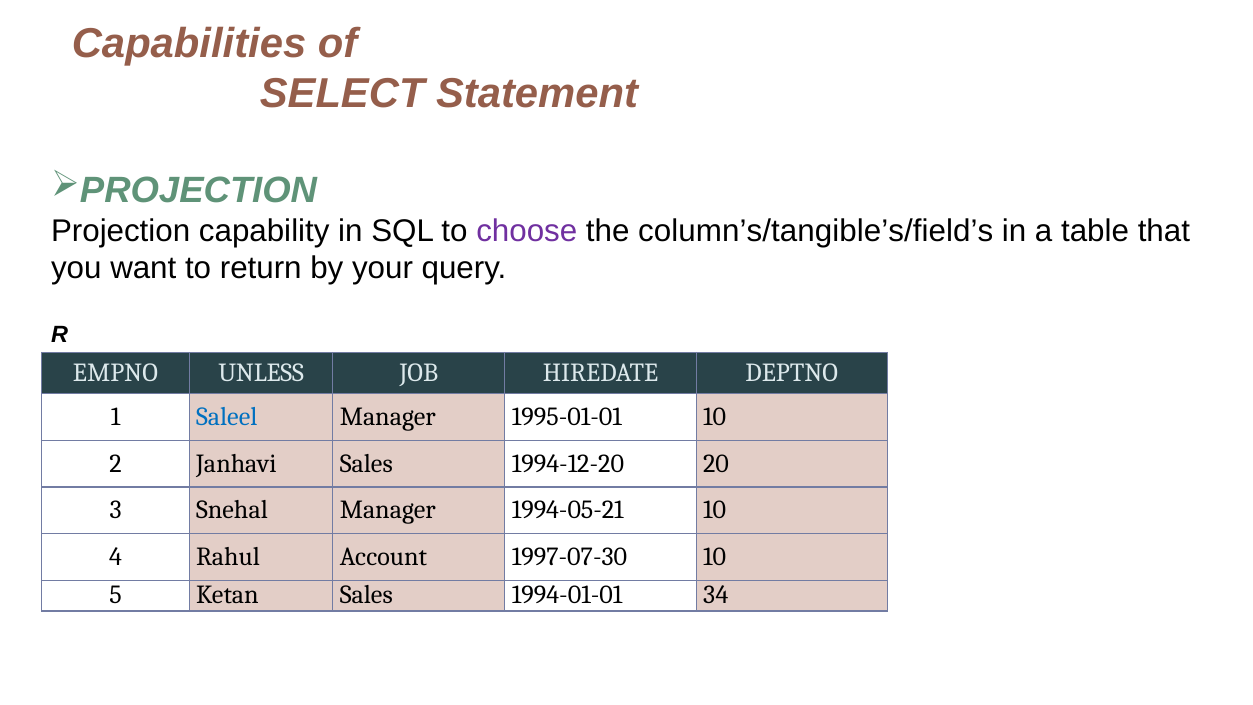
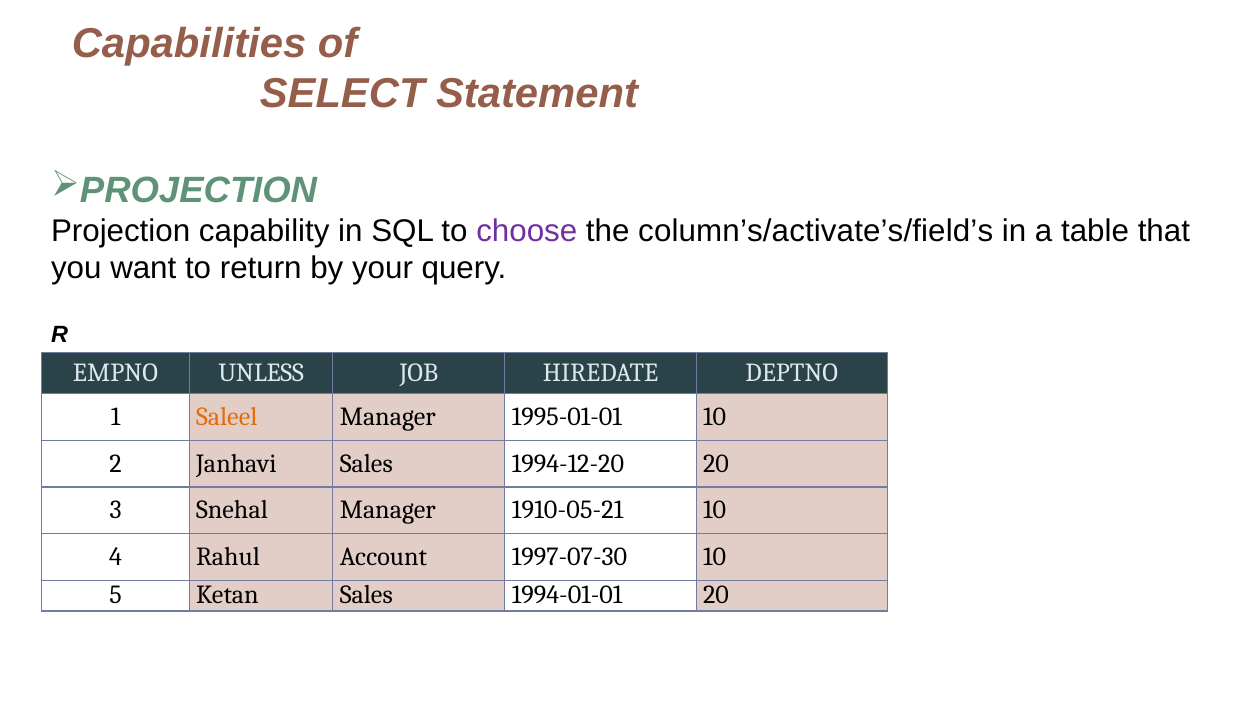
column’s/tangible’s/field’s: column’s/tangible’s/field’s -> column’s/activate’s/field’s (816, 231)
Saleel colour: blue -> orange (227, 417)
1994-05-21: 1994-05-21 -> 1910-05-21 (568, 510)
1994-01-01 34: 34 -> 20 (716, 595)
